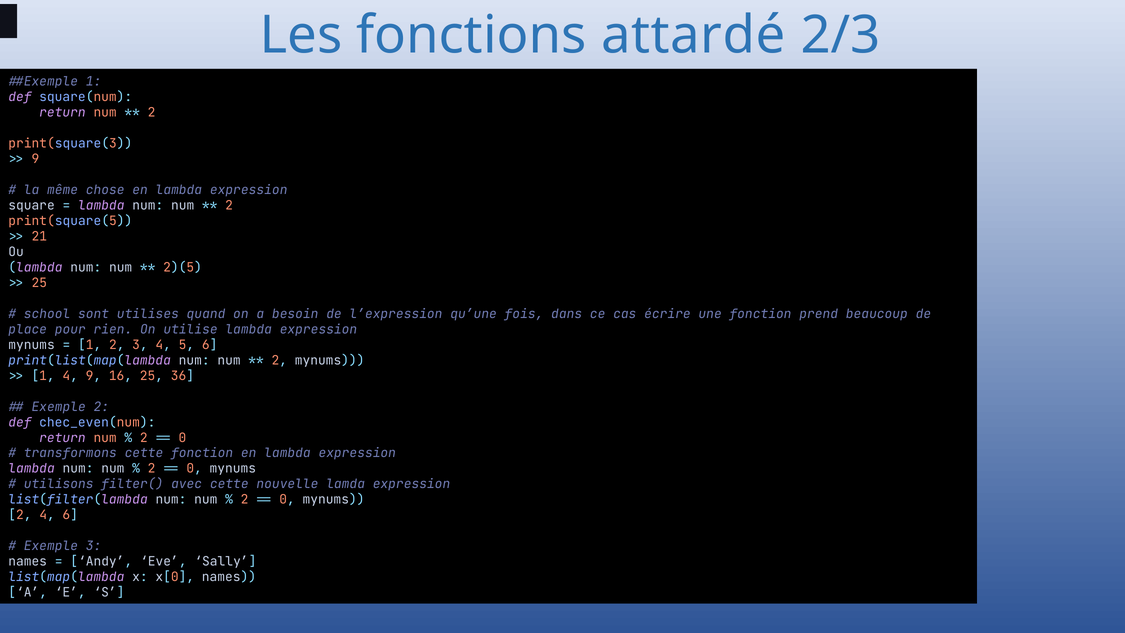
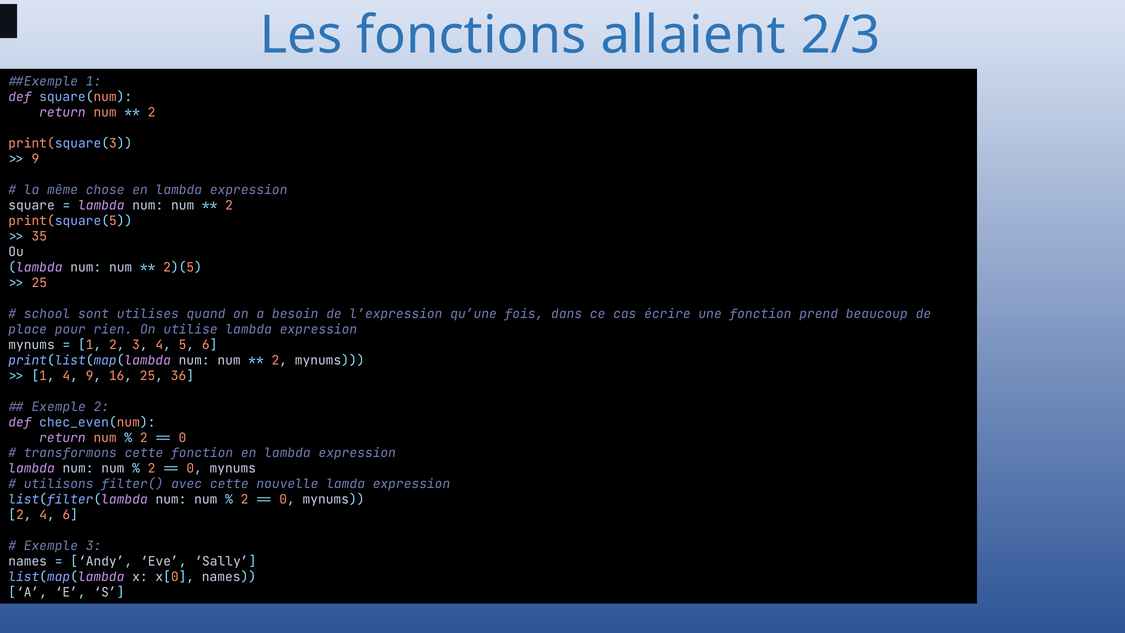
attardé: attardé -> allaient (693, 35)
21: 21 -> 35 (39, 236)
